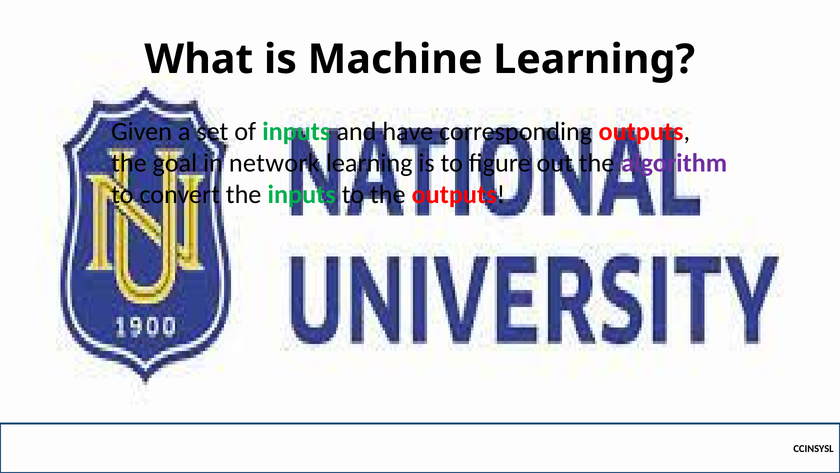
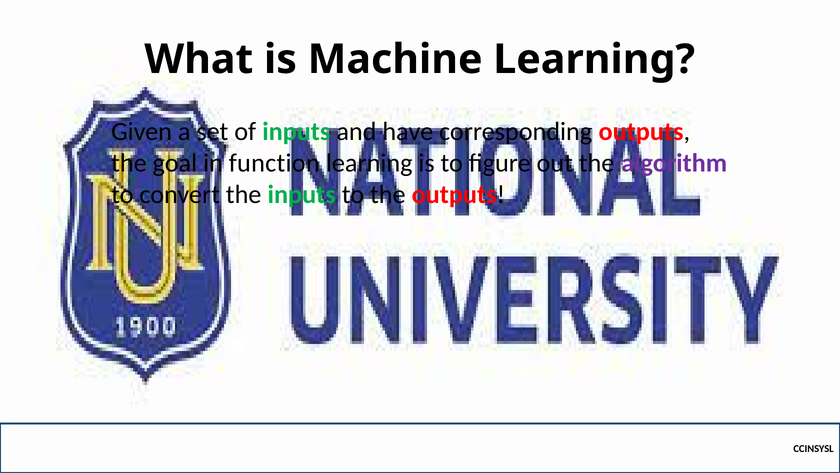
network: network -> function (274, 163)
